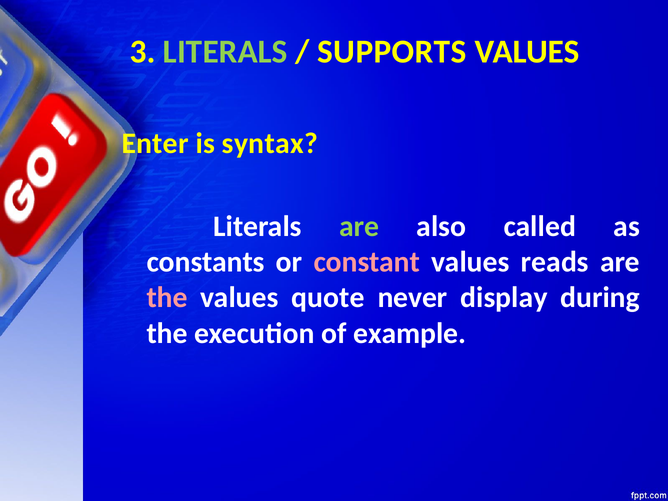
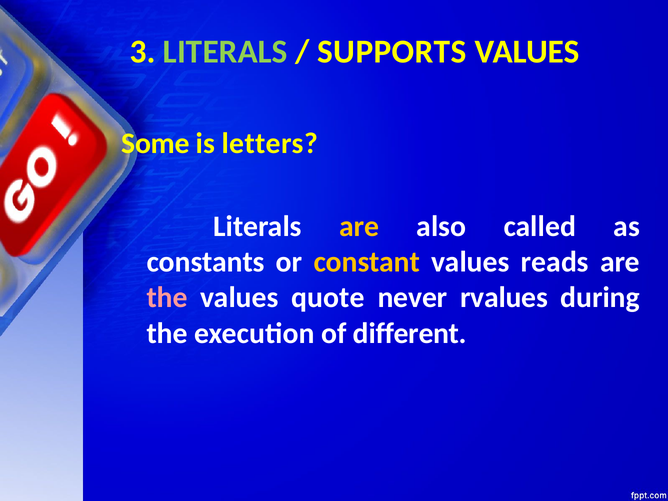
Enter: Enter -> Some (155, 143)
syntax: syntax -> letters (270, 143)
are colour: light green -> yellow (359, 226)
constant colour: pink -> yellow (367, 262)
display: display -> rvalues (504, 298)
example: example -> different (410, 333)
